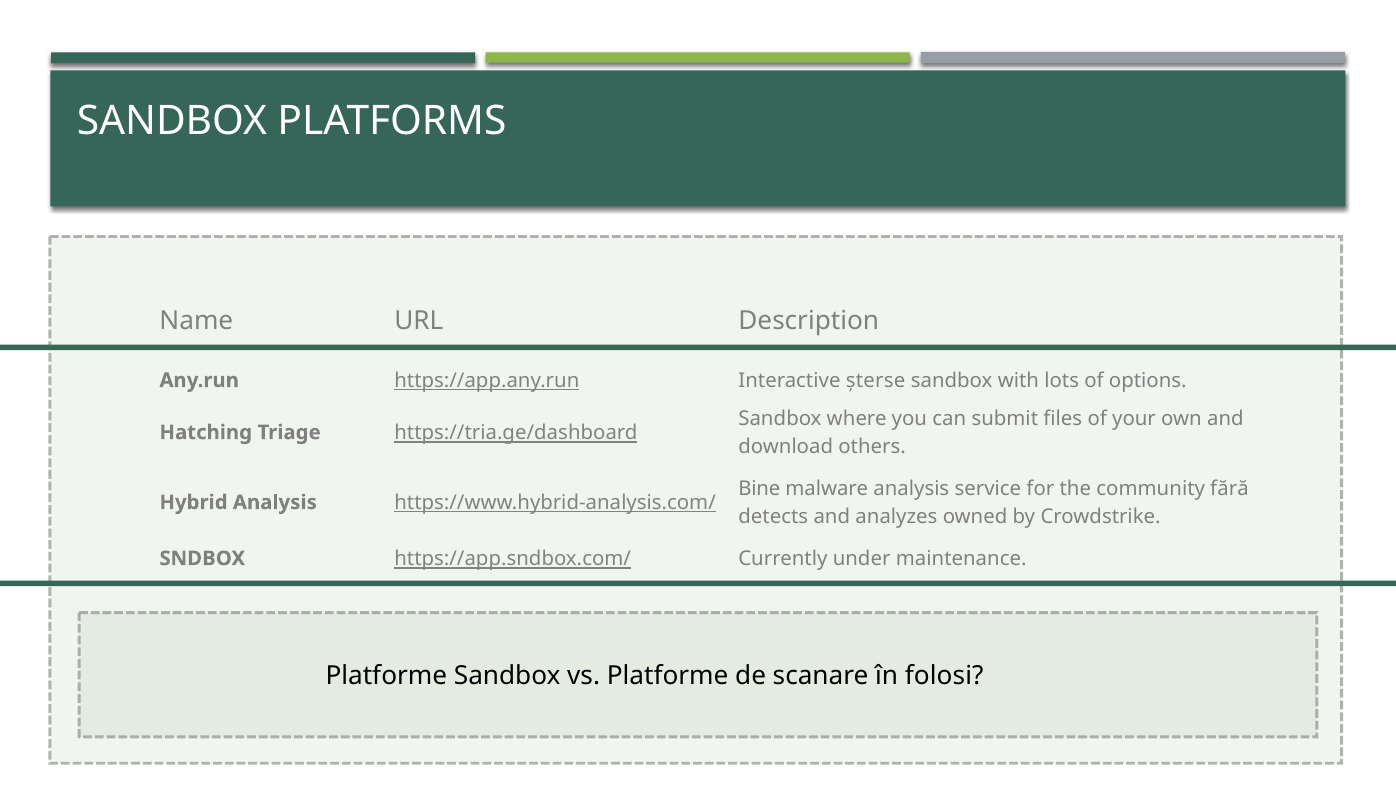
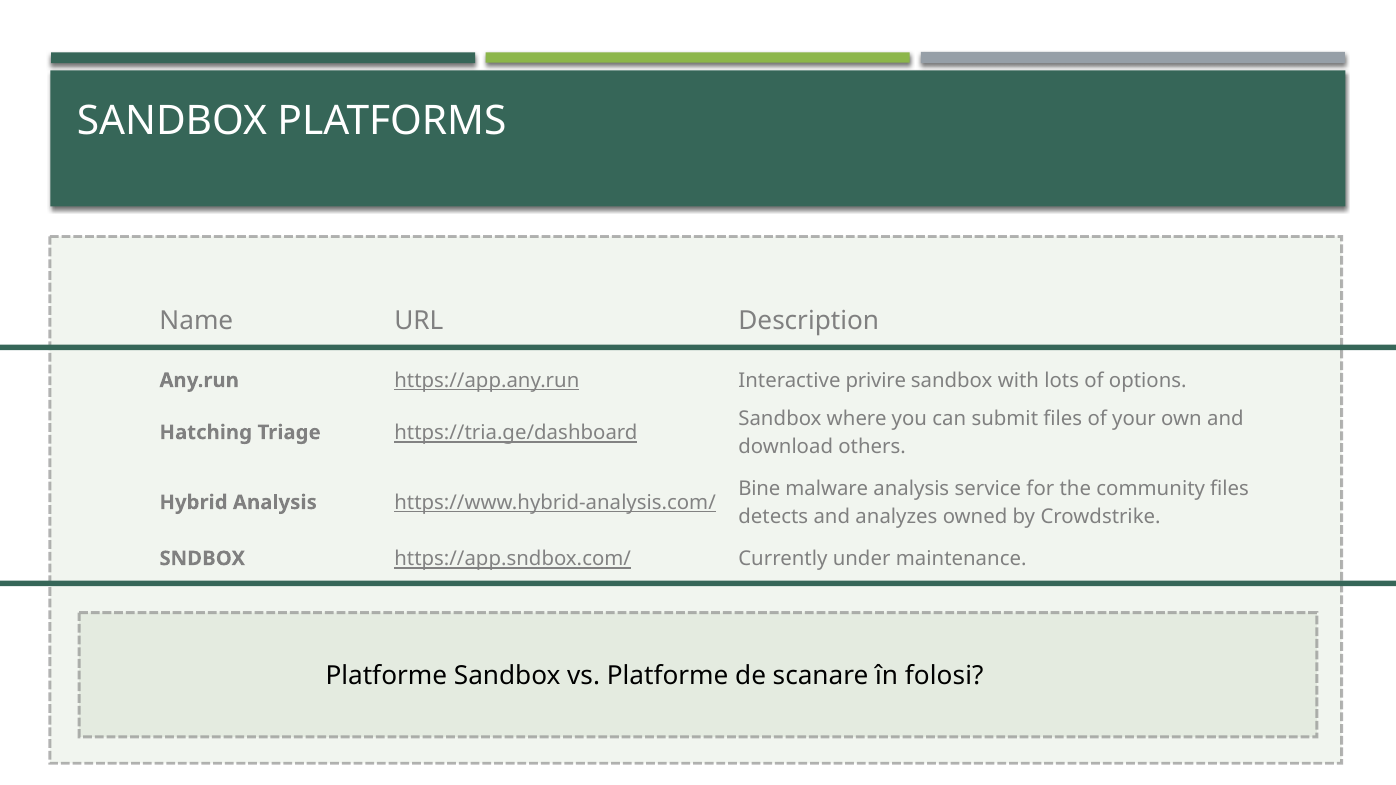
șterse: șterse -> privire (876, 380)
community fără: fără -> files (1230, 489)
